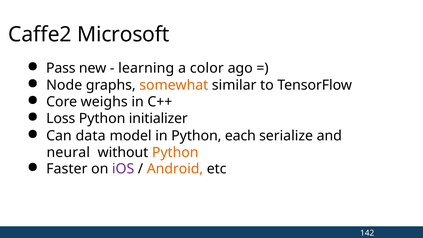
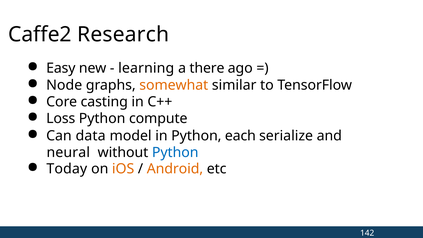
Microsoft: Microsoft -> Research (123, 34)
Pass: Pass -> Easy (61, 68)
color: color -> there (207, 68)
weighs: weighs -> casting (104, 102)
initializer: initializer -> compute (158, 118)
Python colour: orange -> blue (175, 153)
Faster: Faster -> Today (67, 169)
iOS colour: purple -> orange (123, 169)
